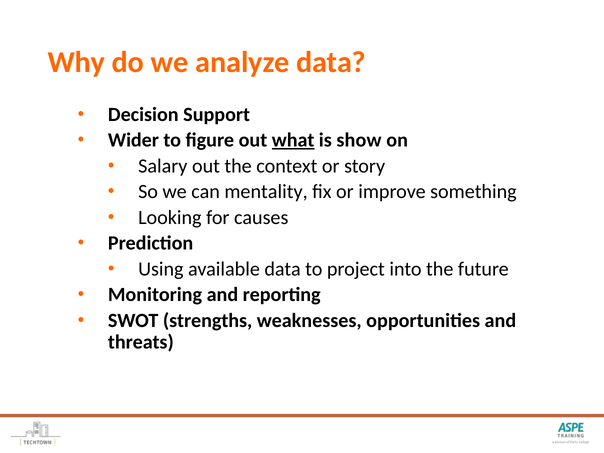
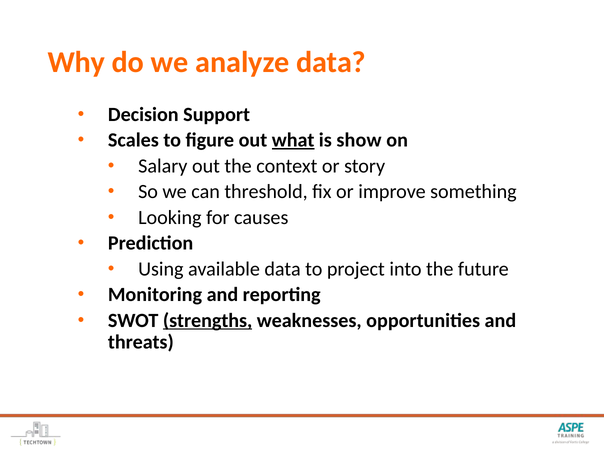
Wider: Wider -> Scales (133, 140)
mentality: mentality -> threshold (266, 192)
strengths underline: none -> present (208, 320)
